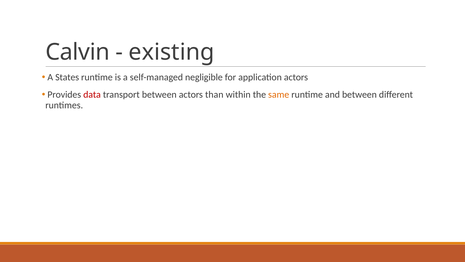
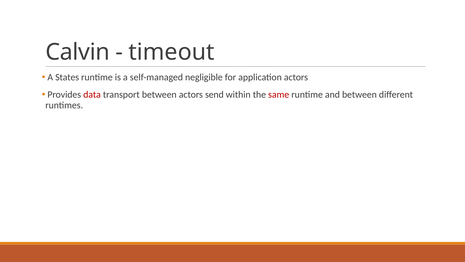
existing: existing -> timeout (172, 52)
than: than -> send (214, 95)
same colour: orange -> red (279, 95)
